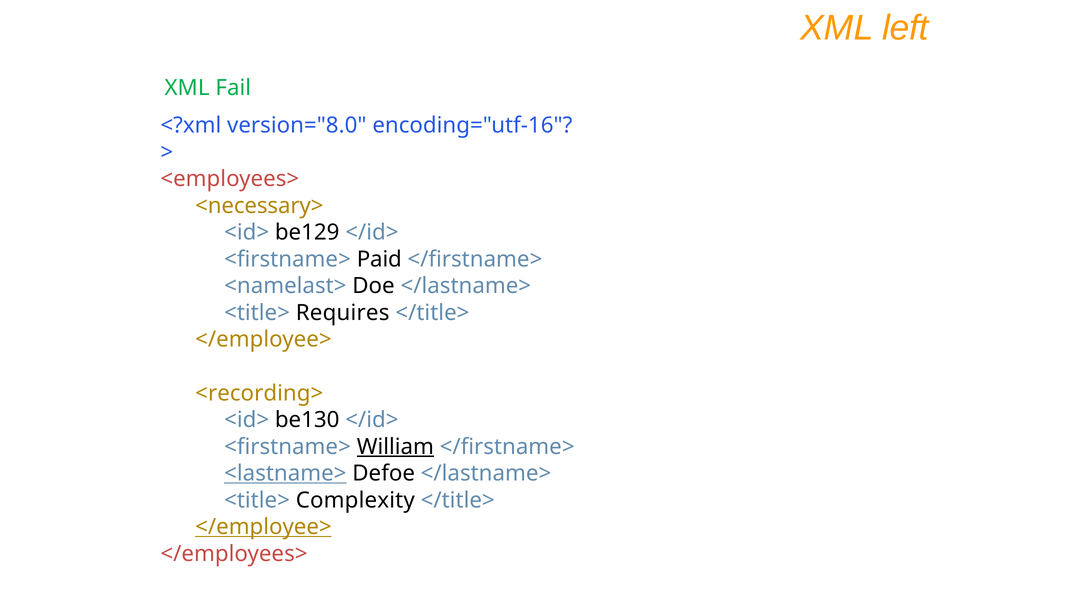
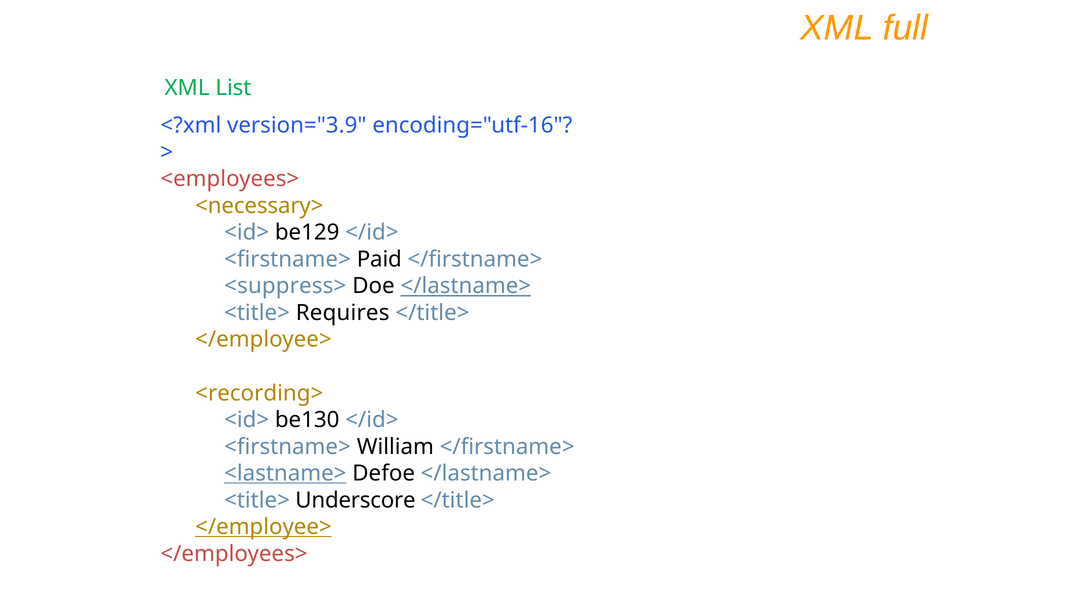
left: left -> full (905, 28)
Fail: Fail -> List (233, 88)
version="8.0: version="8.0 -> version="3.9 (297, 125)
<namelast>: <namelast> -> <suppress> (285, 286)
</lastname> underline: none -> present (466, 286)
William underline: present -> none (395, 447)
Complexity: Complexity -> Underscore (355, 500)
